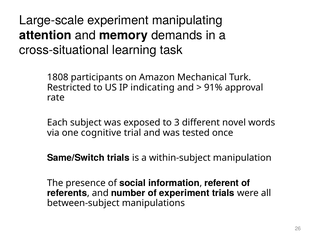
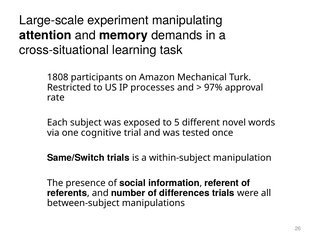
indicating: indicating -> processes (153, 87)
91%: 91% -> 97% (213, 87)
3: 3 -> 5 (177, 123)
of experiment: experiment -> differences (184, 193)
